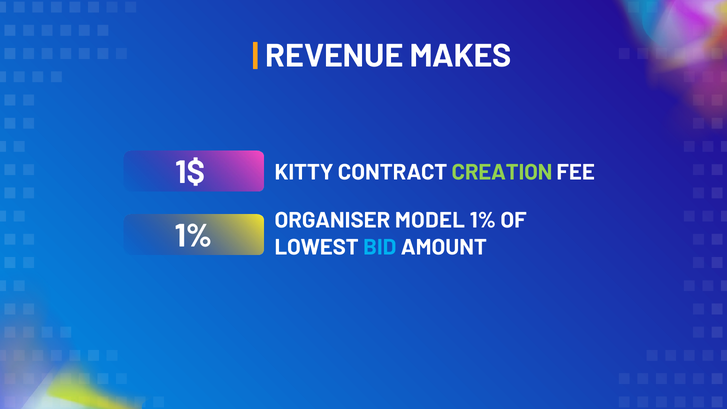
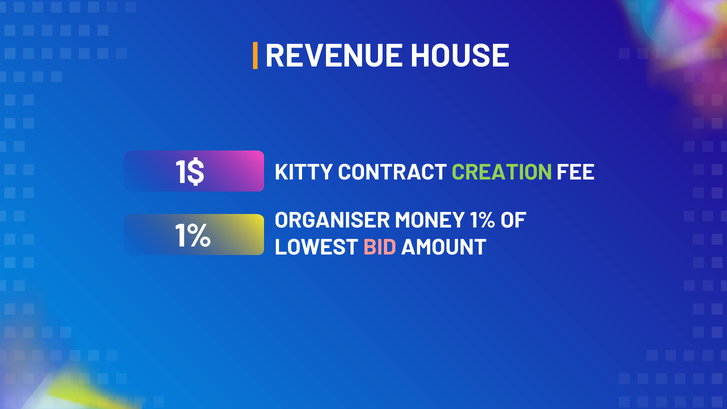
MAKES: MAKES -> HOUSE (460, 56)
MODEL: MODEL -> MONEY (430, 221)
BID colour: light blue -> pink (380, 247)
